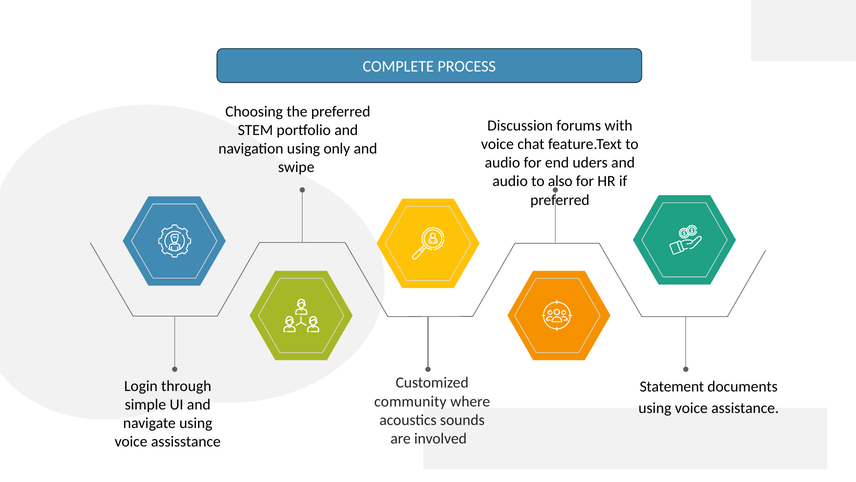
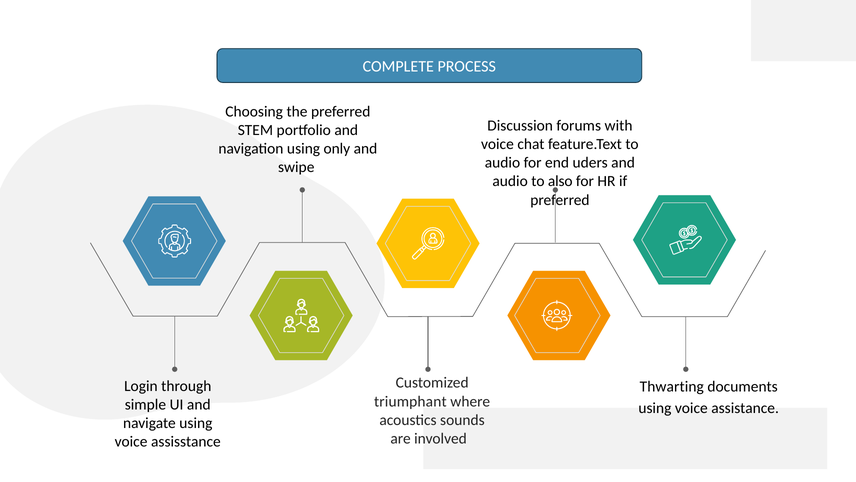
Statement: Statement -> Thwarting (672, 386)
community: community -> triumphant (410, 401)
